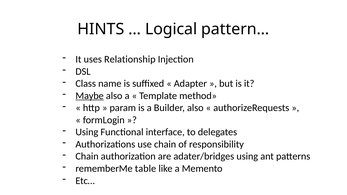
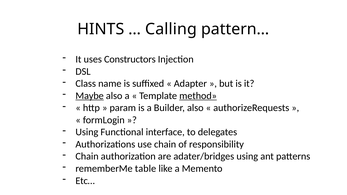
Logical: Logical -> Calling (171, 29)
Relationship: Relationship -> Constructors (130, 59)
method underline: none -> present (198, 96)
